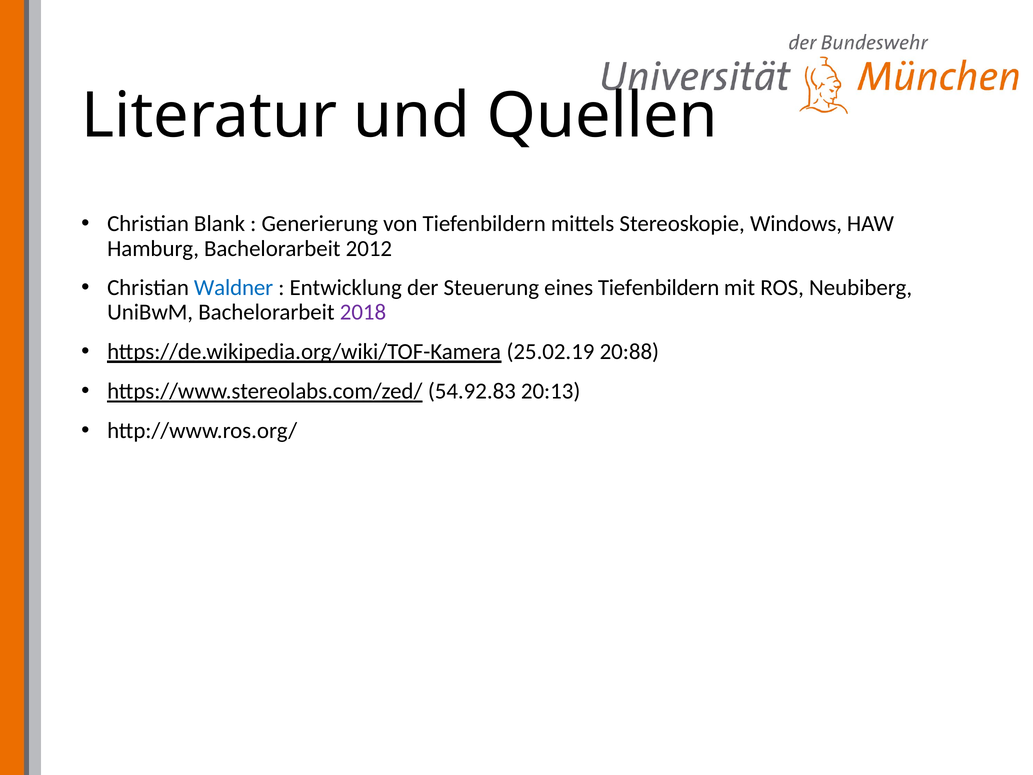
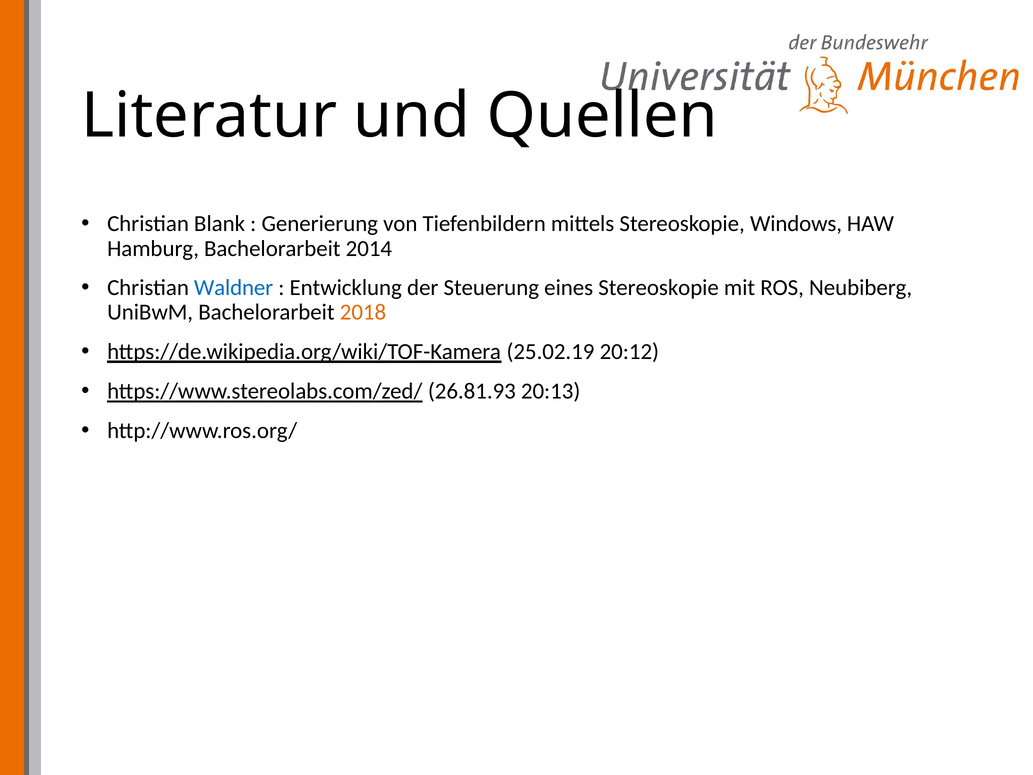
2012: 2012 -> 2014 (369, 248)
eines Tiefenbildern: Tiefenbildern -> Stereoskopie (659, 287)
2018 colour: purple -> orange (363, 312)
20:88: 20:88 -> 20:12 (629, 352)
54.92.83: 54.92.83 -> 26.81.93 (472, 391)
